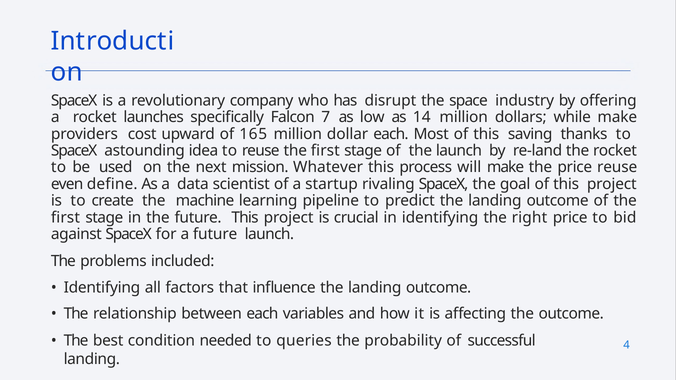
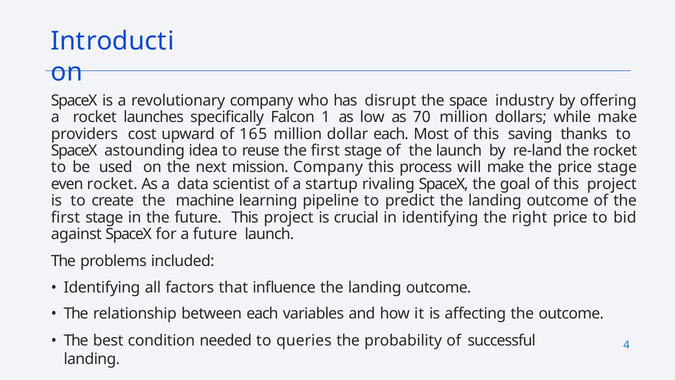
7: 7 -> 1 (326, 117)
14: 14 -> 70 (422, 117)
mission Whatever: Whatever -> Company (328, 167)
price reuse: reuse -> stage (617, 167)
even define: define -> rocket (112, 184)
